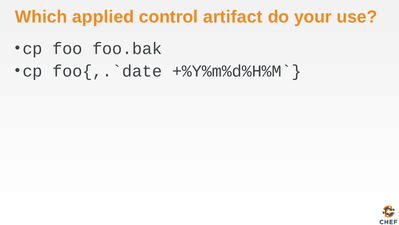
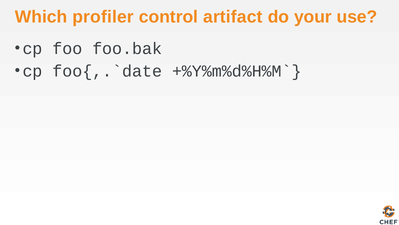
applied: applied -> profiler (103, 17)
